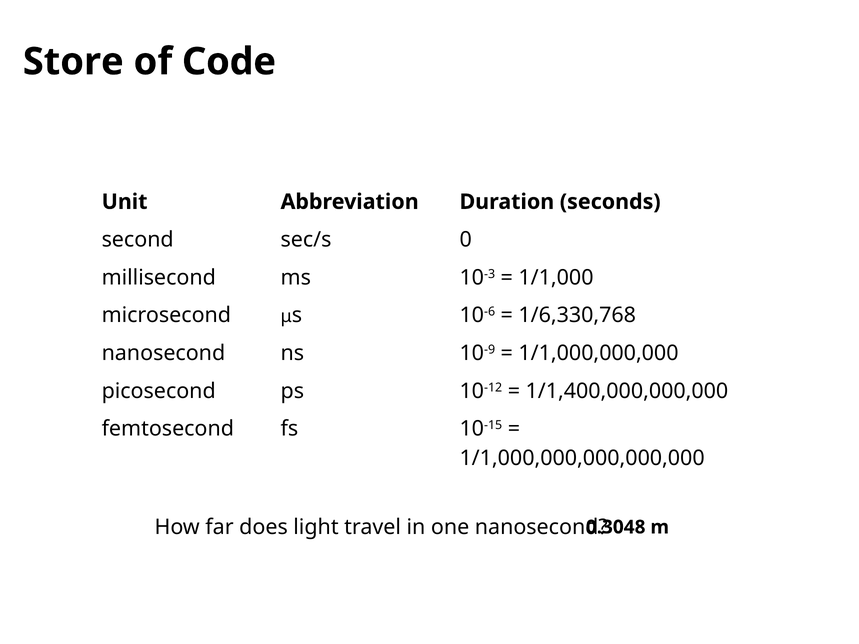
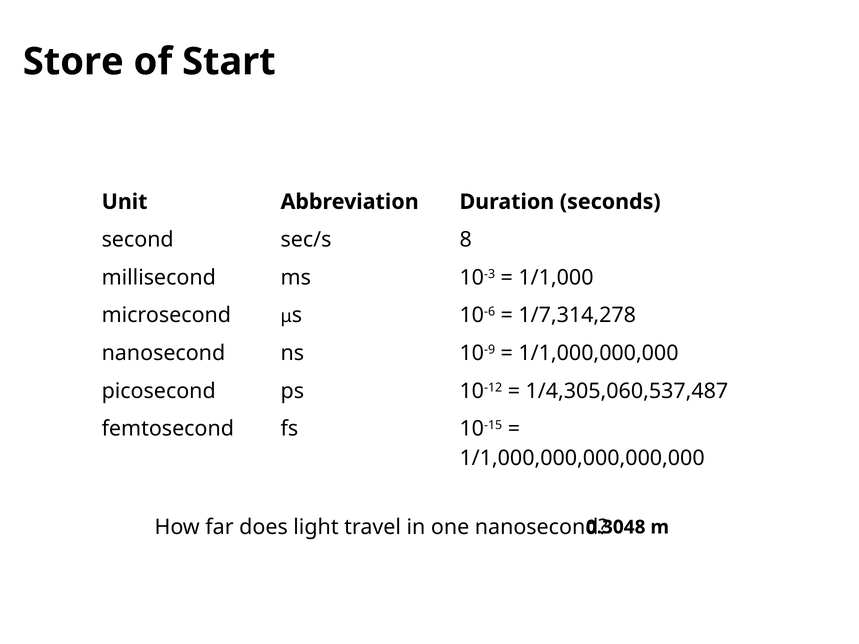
Code: Code -> Start (229, 62)
0: 0 -> 8 (466, 240)
1/6,330,768: 1/6,330,768 -> 1/7,314,278 (577, 315)
1/1,400,000,000,000: 1/1,400,000,000,000 -> 1/4,305,060,537,487 (627, 391)
